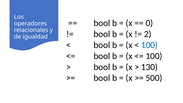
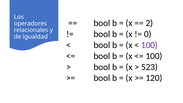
0: 0 -> 2 (149, 23)
2: 2 -> 0 (148, 34)
100 colour: blue -> purple (149, 45)
130: 130 -> 523 (149, 67)
500: 500 -> 120 (154, 78)
